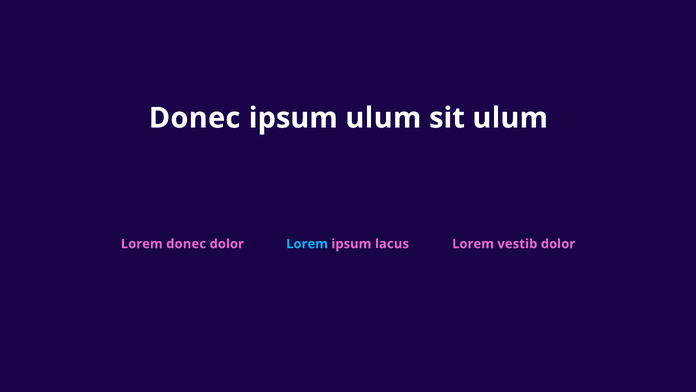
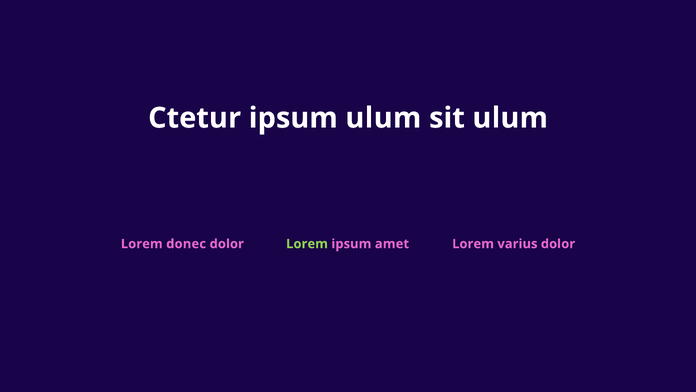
Donec: Donec -> Ctetur (195, 118)
Lorem colour: light blue -> light green (307, 244)
lacus: lacus -> amet (392, 244)
vestib: vestib -> varius (517, 244)
